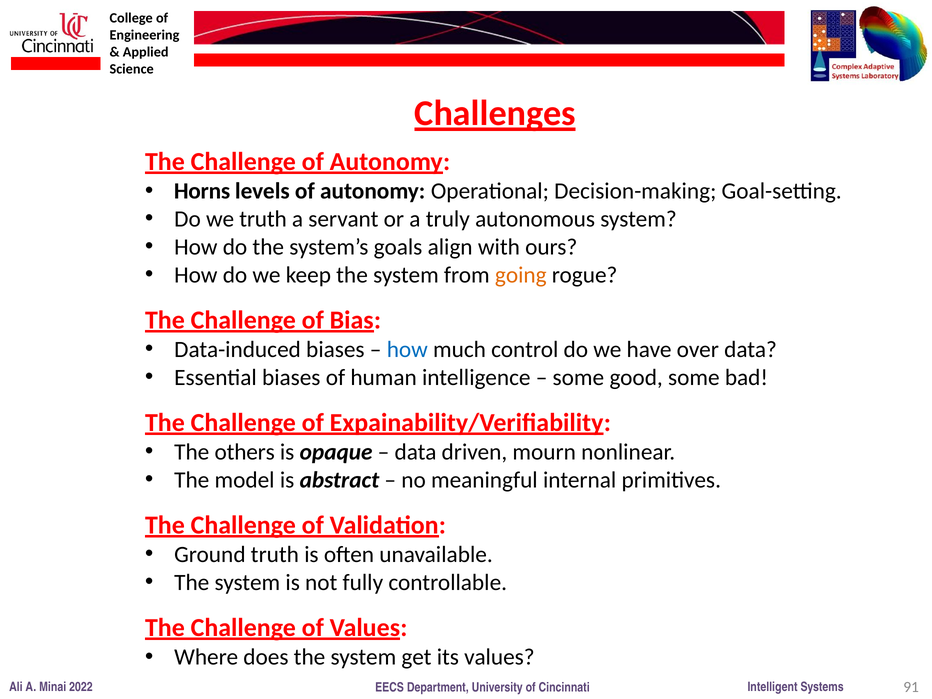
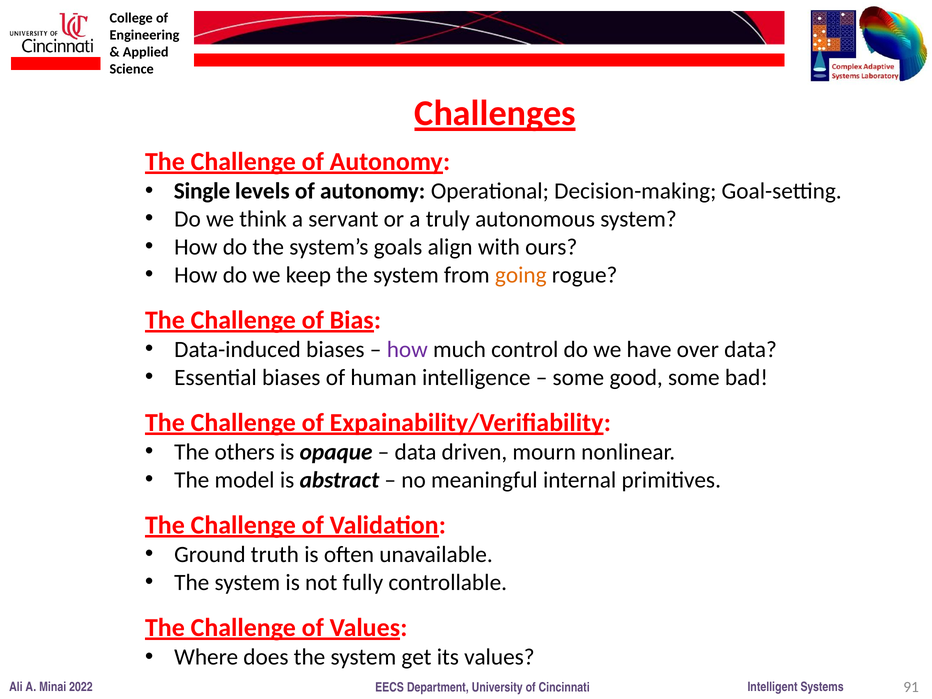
Horns: Horns -> Single (202, 191)
we truth: truth -> think (263, 219)
how colour: blue -> purple (407, 350)
